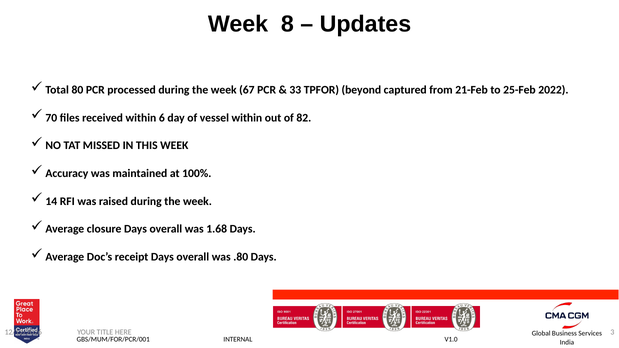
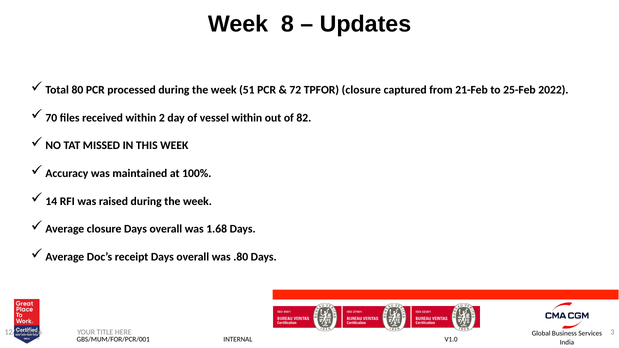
67: 67 -> 51 (247, 90)
33: 33 -> 72 (295, 90)
TPFOR beyond: beyond -> closure (361, 90)
6: 6 -> 2 (162, 118)
